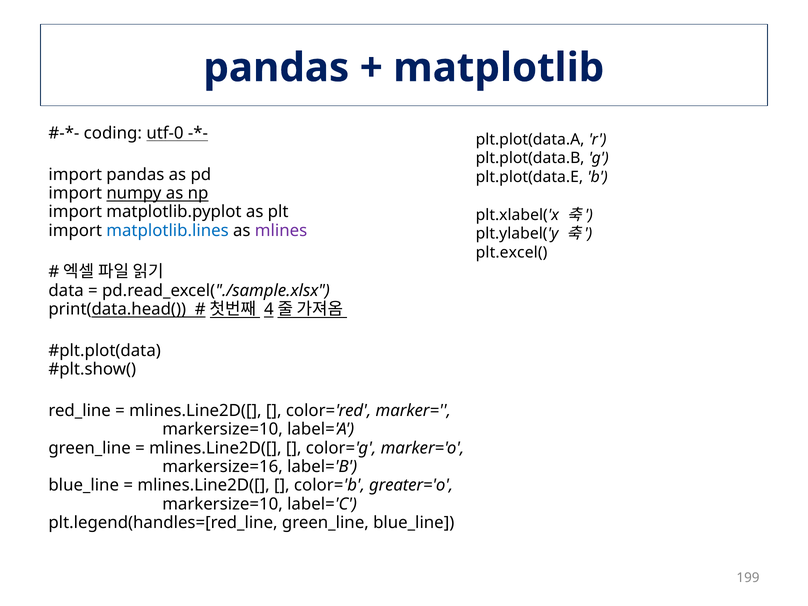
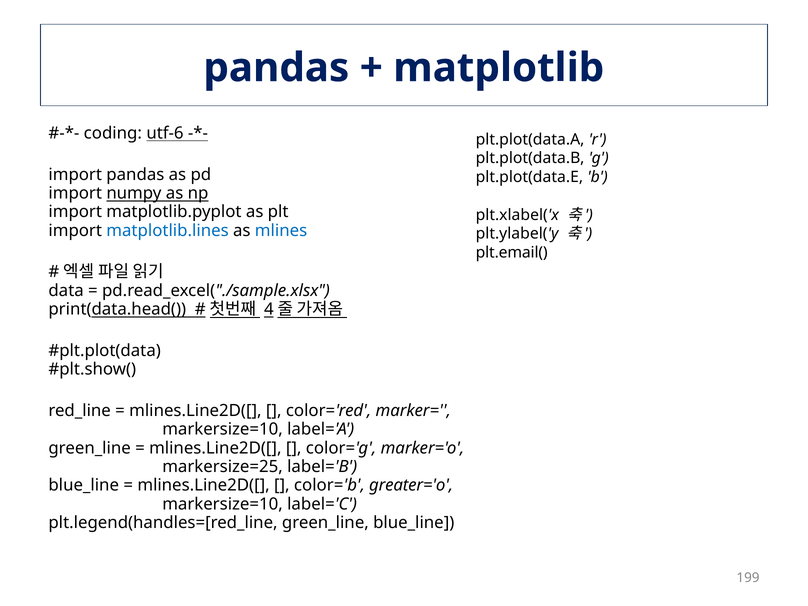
utf-0: utf-0 -> utf-6 (165, 133)
mlines colour: purple -> blue (281, 231)
plt.excel(: plt.excel( -> plt.email( (512, 253)
markersize=16: markersize=16 -> markersize=25 (223, 467)
